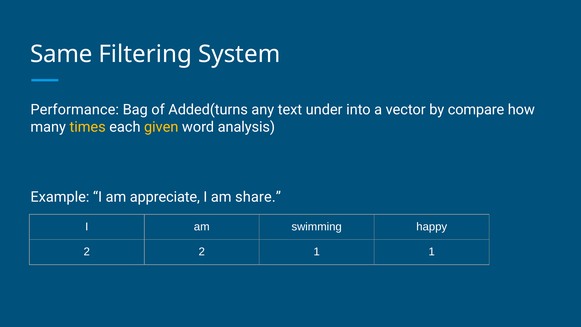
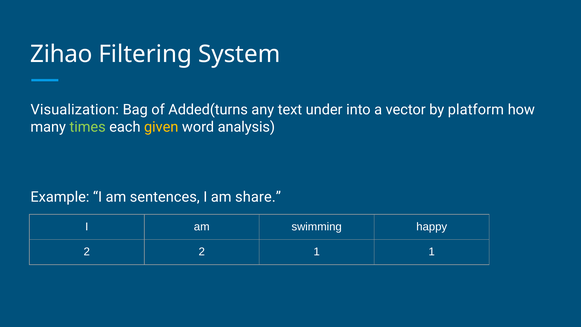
Same: Same -> Zihao (61, 54)
Performance: Performance -> Visualization (75, 110)
compare: compare -> platform (476, 110)
times colour: yellow -> light green (88, 127)
appreciate: appreciate -> sentences (165, 197)
